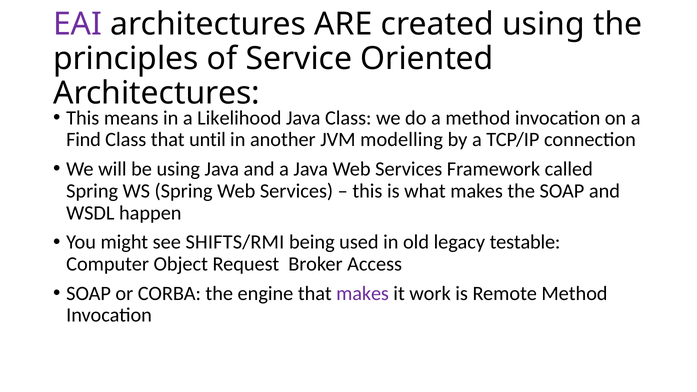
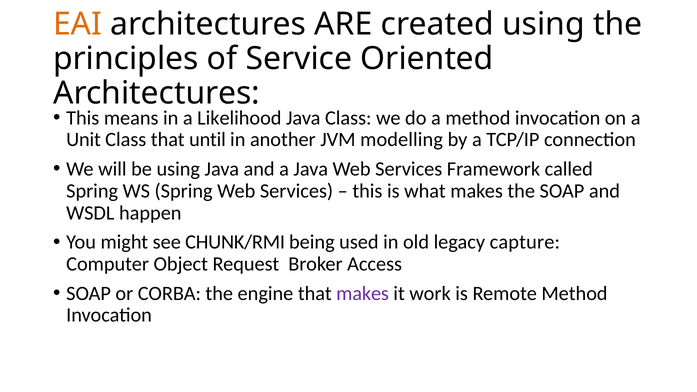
EAI colour: purple -> orange (78, 24)
Find: Find -> Unit (84, 140)
SHIFTS/RMI: SHIFTS/RMI -> CHUNK/RMI (235, 242)
testable: testable -> capture (525, 242)
